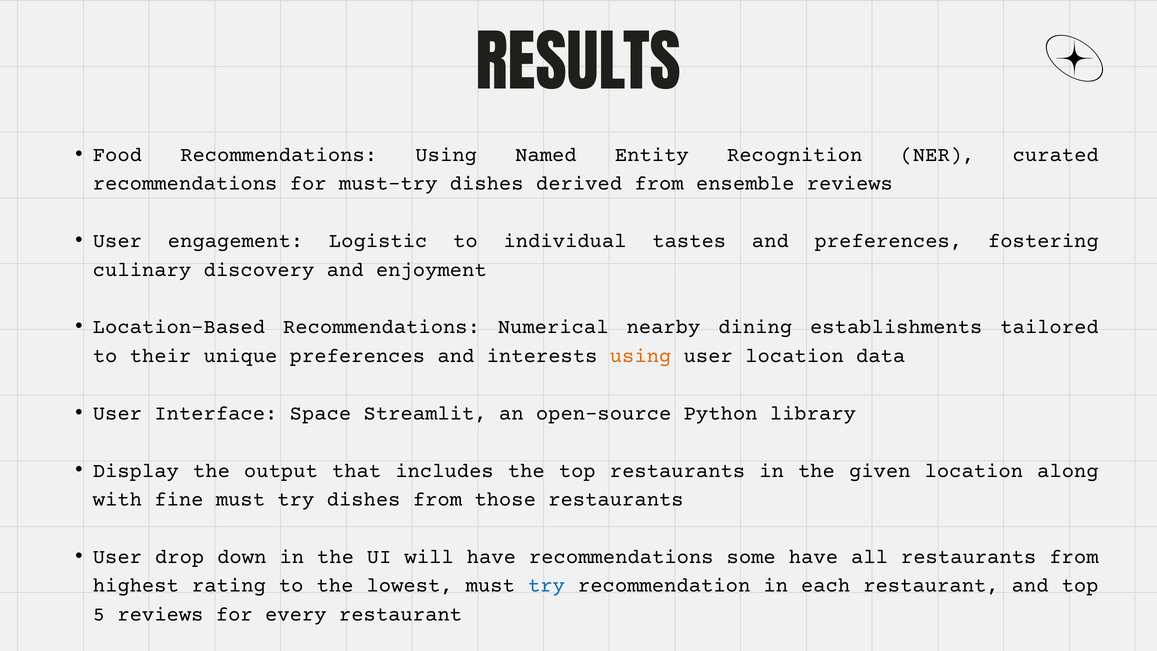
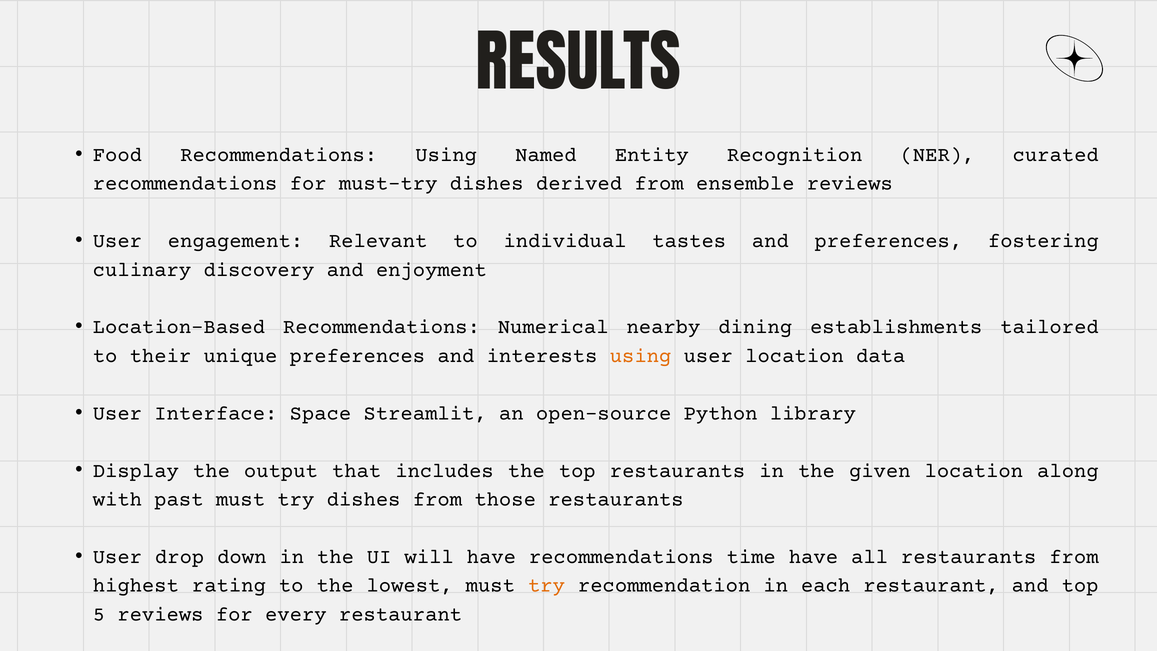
Logistic: Logistic -> Relevant (378, 241)
fine: fine -> past (179, 499)
some: some -> time (751, 556)
try colour: blue -> orange (546, 585)
